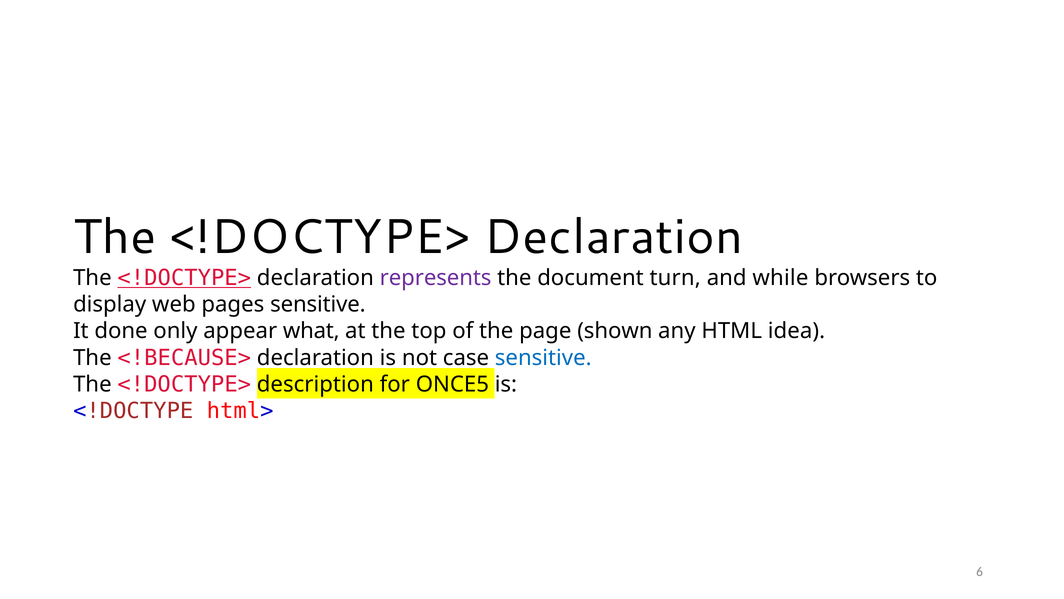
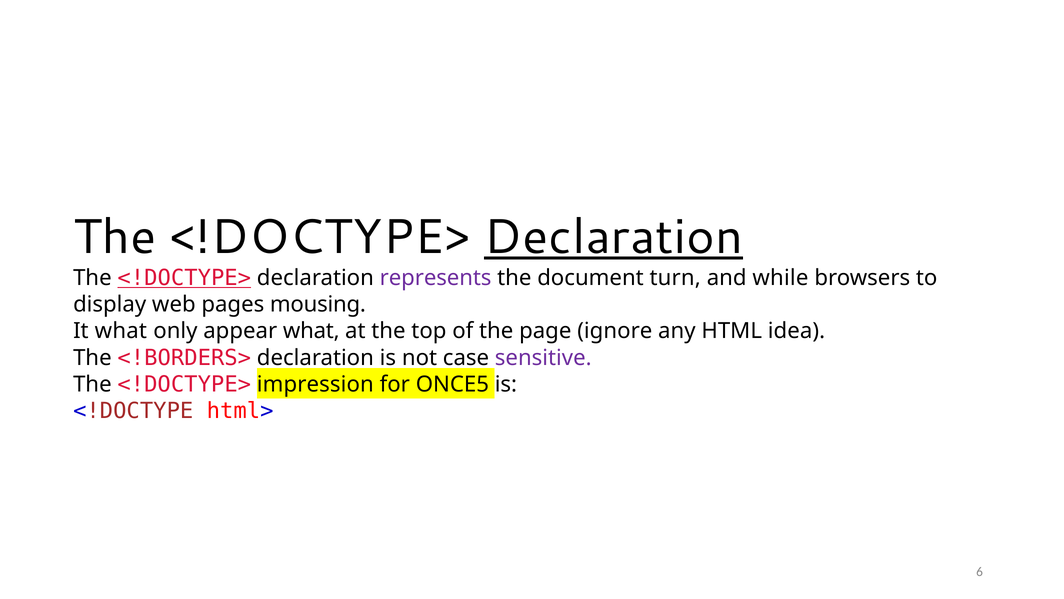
Declaration underline: none -> present (613, 237)
pages sensitive: sensitive -> mousing (318, 304)
It done: done -> what (121, 331)
shown: shown -> ignore (615, 331)
<!BECAUSE>: <!BECAUSE> -> <!BORDERS> (184, 357)
sensitive colour: blue -> purple (543, 357)
description: description -> impression (315, 384)
